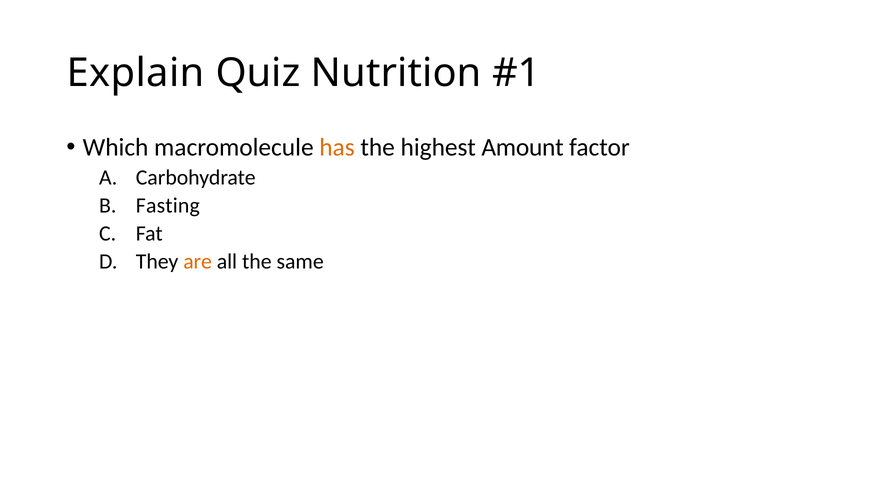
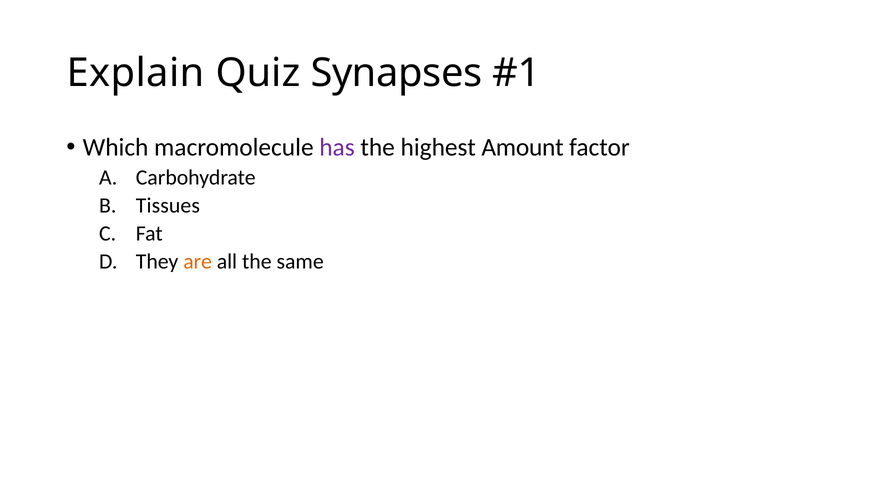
Nutrition: Nutrition -> Synapses (396, 73)
has colour: orange -> purple (337, 147)
Fasting: Fasting -> Tissues (168, 205)
